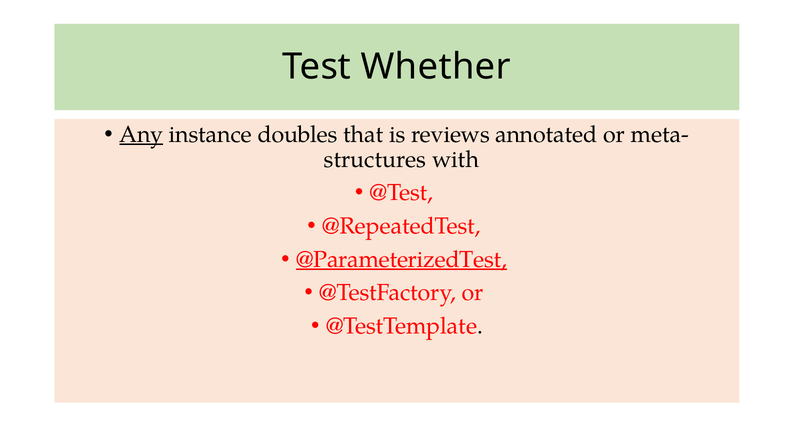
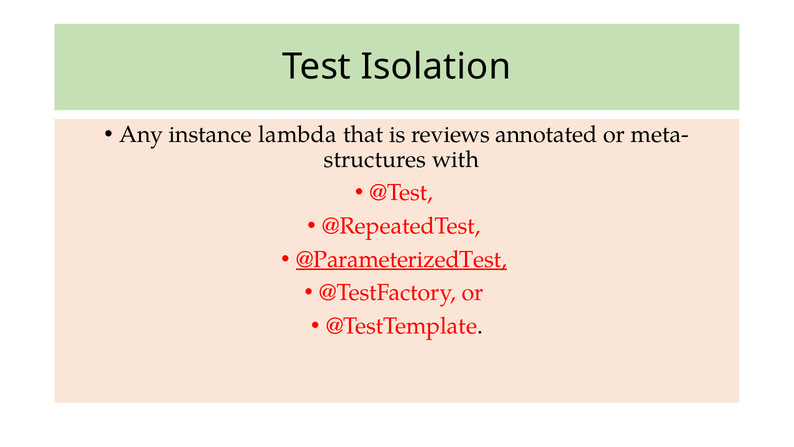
Whether: Whether -> Isolation (436, 67)
Any underline: present -> none (141, 134)
doubles: doubles -> lambda (297, 134)
